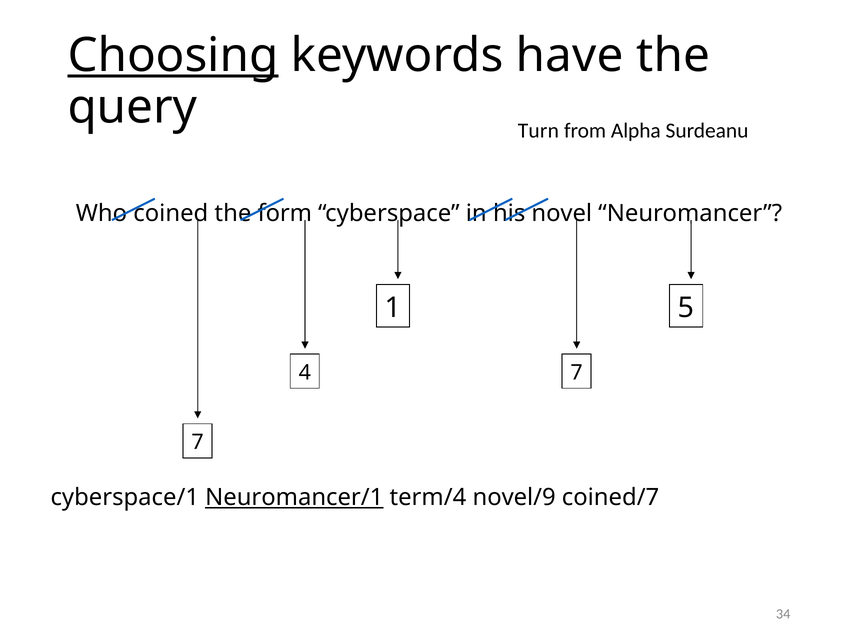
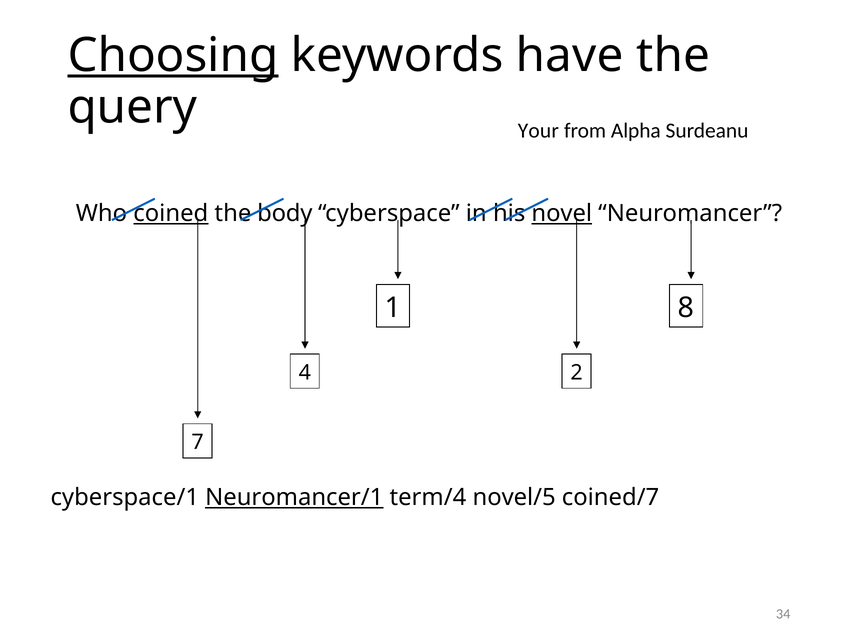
Turn: Turn -> Your (538, 131)
coined underline: none -> present (171, 214)
form: form -> body (285, 214)
novel underline: none -> present (562, 214)
5: 5 -> 8 (686, 308)
4 7: 7 -> 2 (577, 373)
novel/9: novel/9 -> novel/5 (514, 498)
